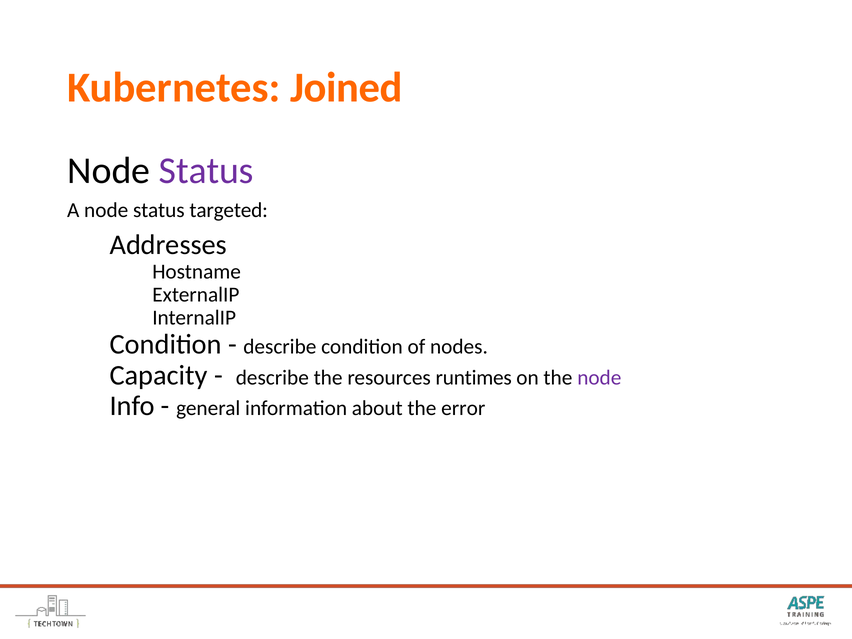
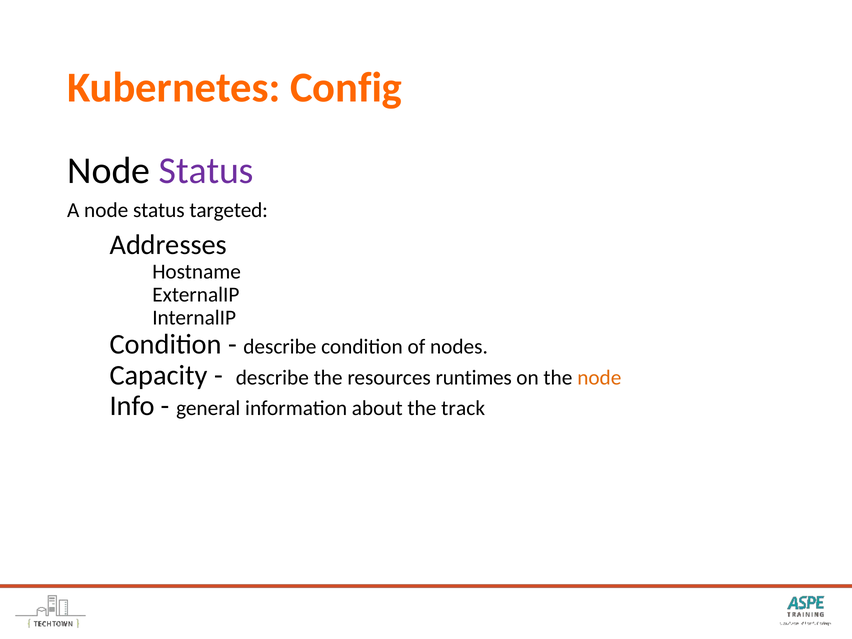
Joined: Joined -> Config (346, 88)
node colour: purple -> orange (599, 377)
error: error -> track (463, 408)
